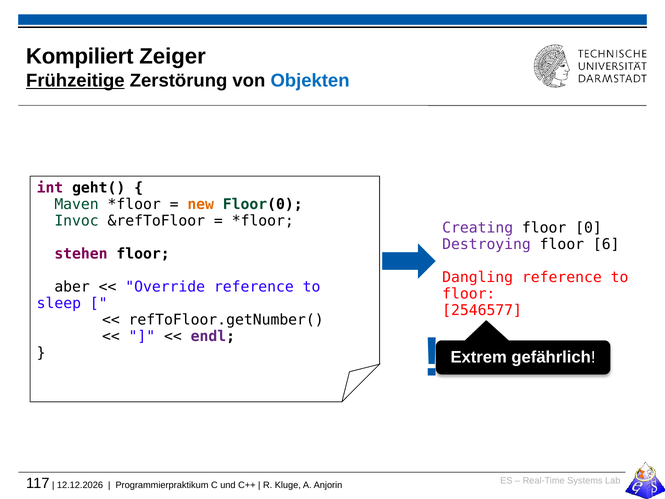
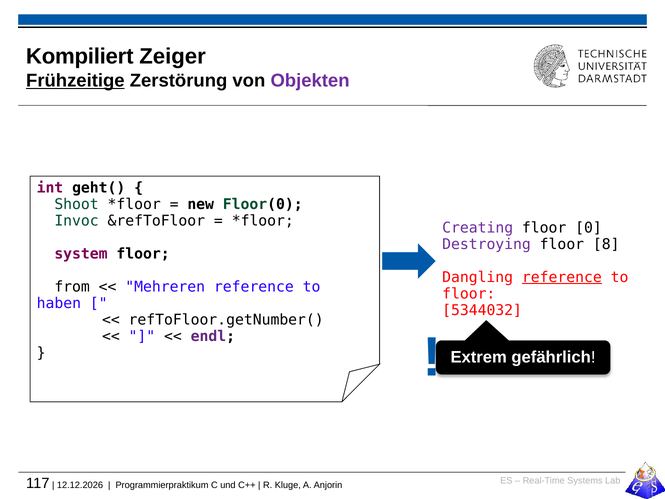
Objekten colour: blue -> purple (310, 81)
Maven: Maven -> Shoot (77, 204)
new colour: orange -> black (201, 204)
6: 6 -> 8 (606, 244)
stehen: stehen -> system (81, 254)
reference underline: none -> present (562, 277)
aber: aber -> from (72, 287)
Override: Override -> Mehreren (165, 287)
sleep: sleep -> haben (59, 303)
2546577: 2546577 -> 5344032 (482, 310)
